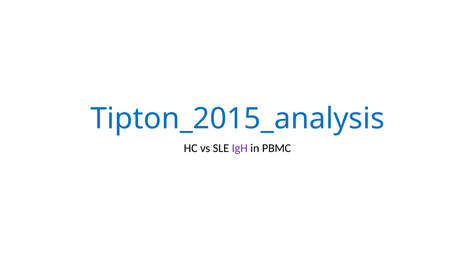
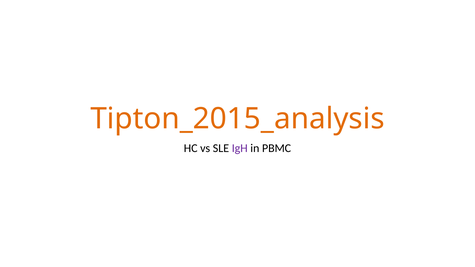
Tipton_2015_analysis colour: blue -> orange (237, 119)
